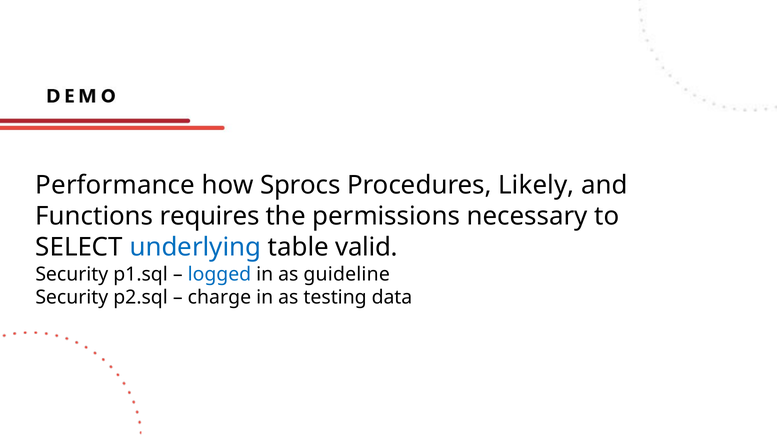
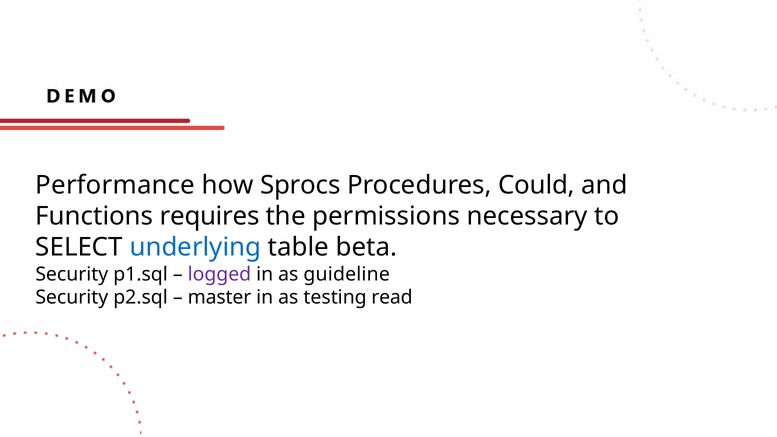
Likely: Likely -> Could (537, 185)
valid: valid -> beta (366, 247)
logged colour: blue -> purple (219, 274)
charge: charge -> master (219, 297)
data: data -> read (392, 297)
